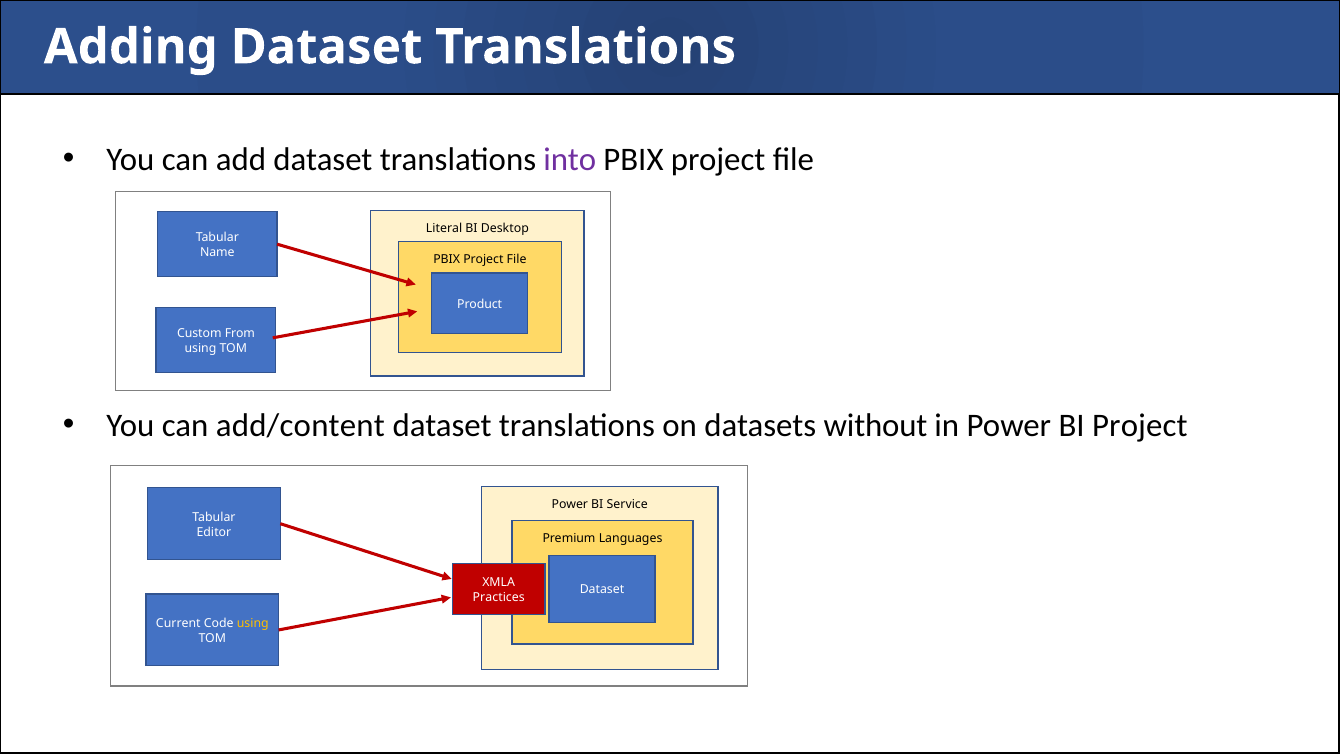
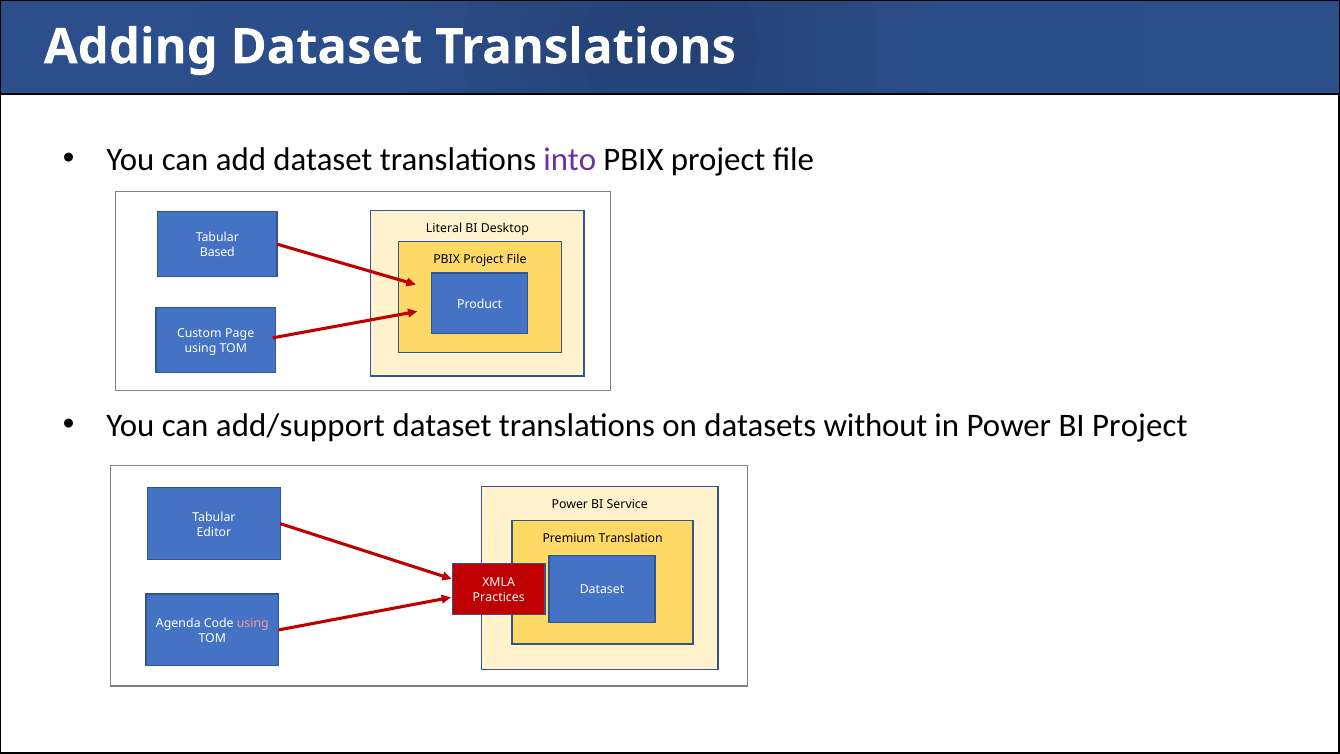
Name: Name -> Based (217, 252)
From: From -> Page (240, 333)
add/content: add/content -> add/support (300, 425)
Languages: Languages -> Translation (631, 539)
Current: Current -> Agenda (178, 623)
using colour: yellow -> pink (253, 623)
